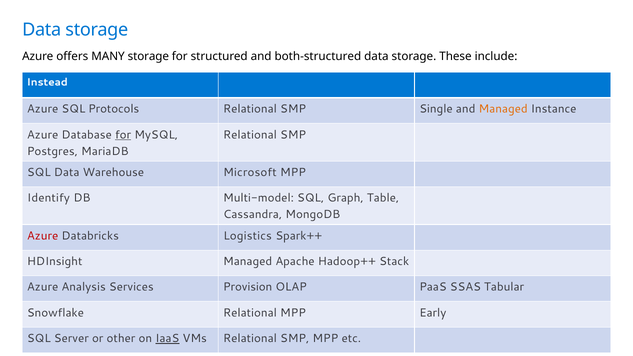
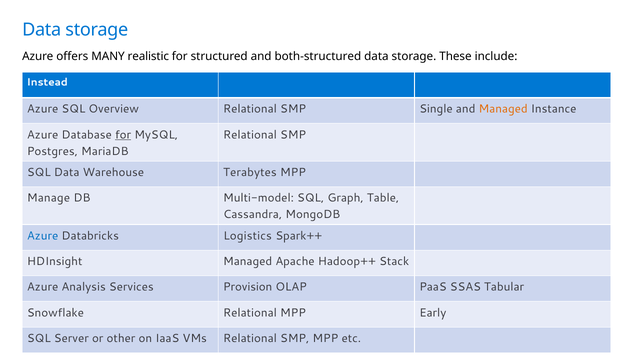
MANY storage: storage -> realistic (148, 57)
Protocols: Protocols -> Overview (114, 109)
Microsoft: Microsoft -> Terabytes (250, 172)
Identify: Identify -> Manage (49, 198)
Azure colour: red -> blue (43, 236)
IaaS underline: present -> none (167, 338)
